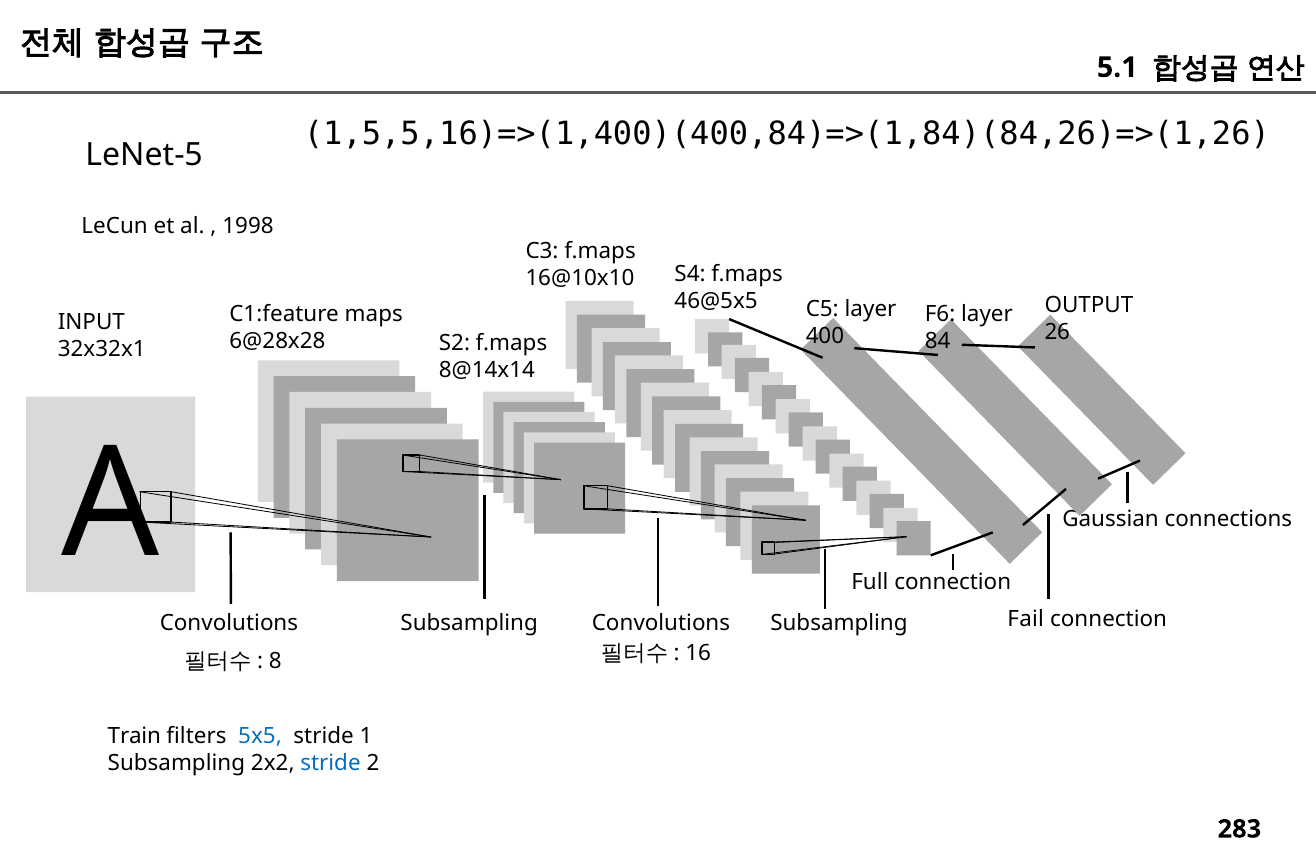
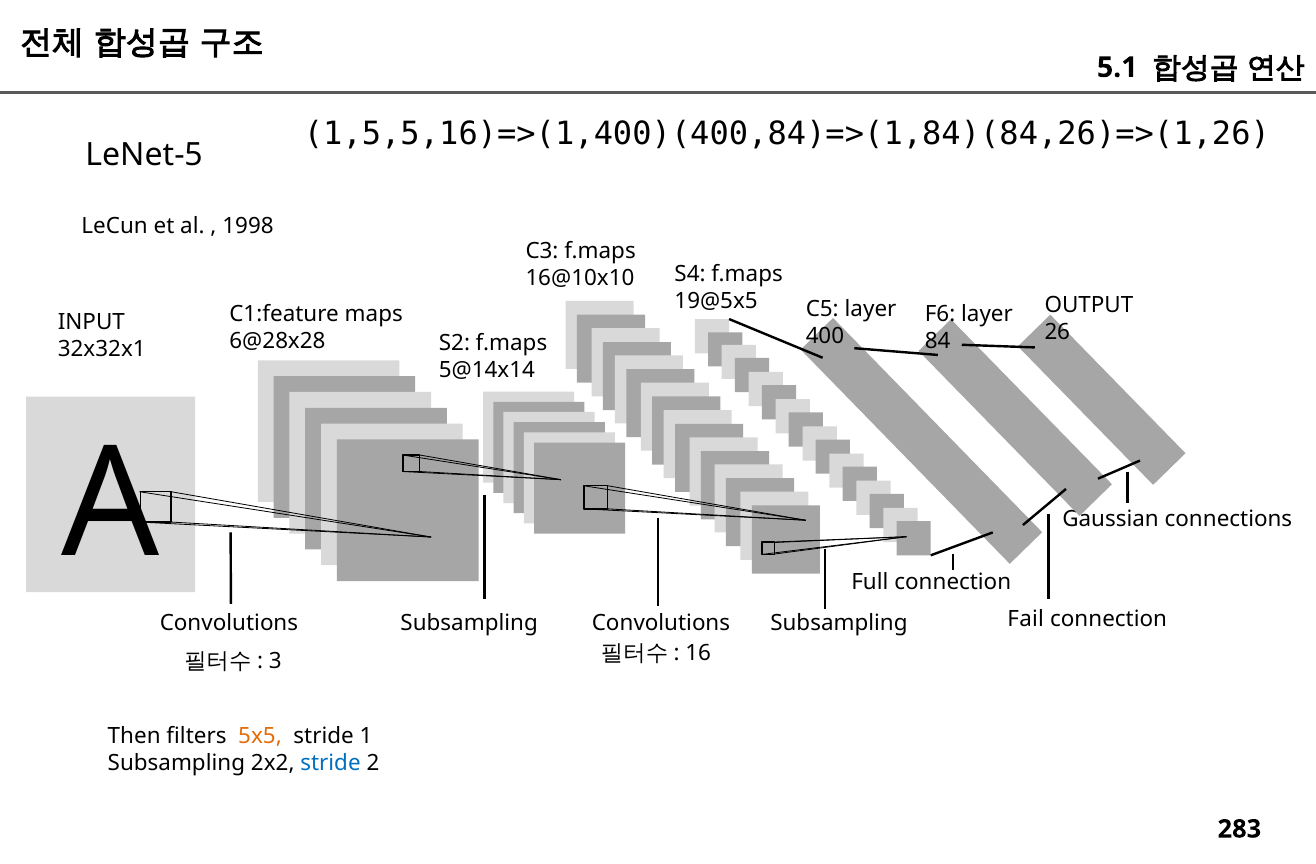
46@5x5: 46@5x5 -> 19@5x5 (716, 301)
8@14x14: 8@14x14 -> 5@14x14 (487, 370)
8: 8 -> 3 (275, 662)
Train: Train -> Then (134, 736)
5x5 colour: blue -> orange (260, 736)
